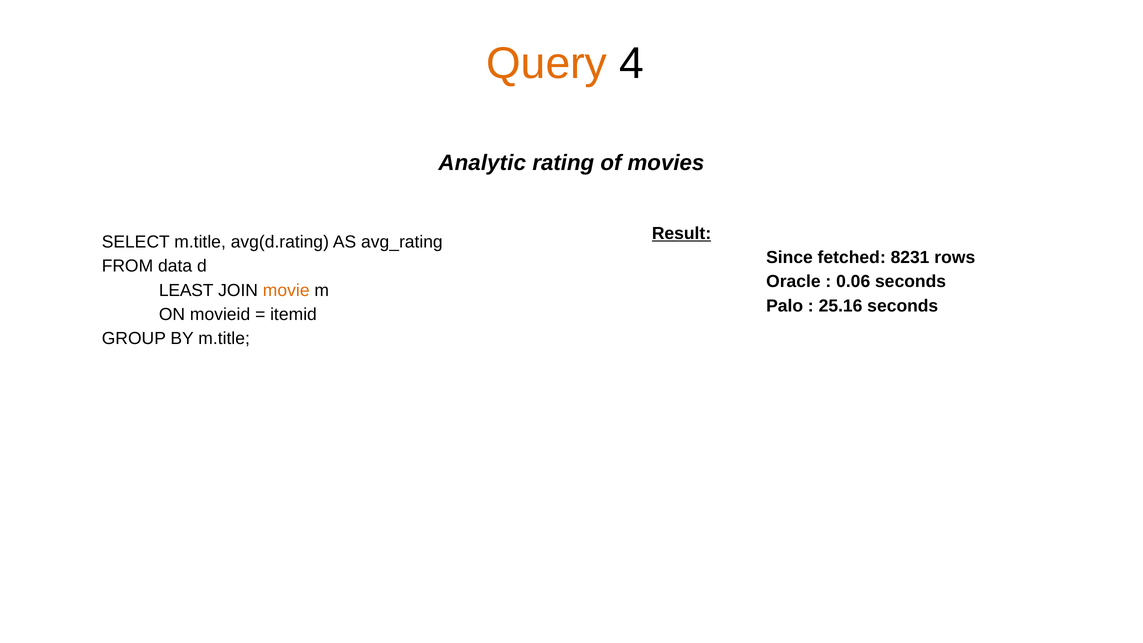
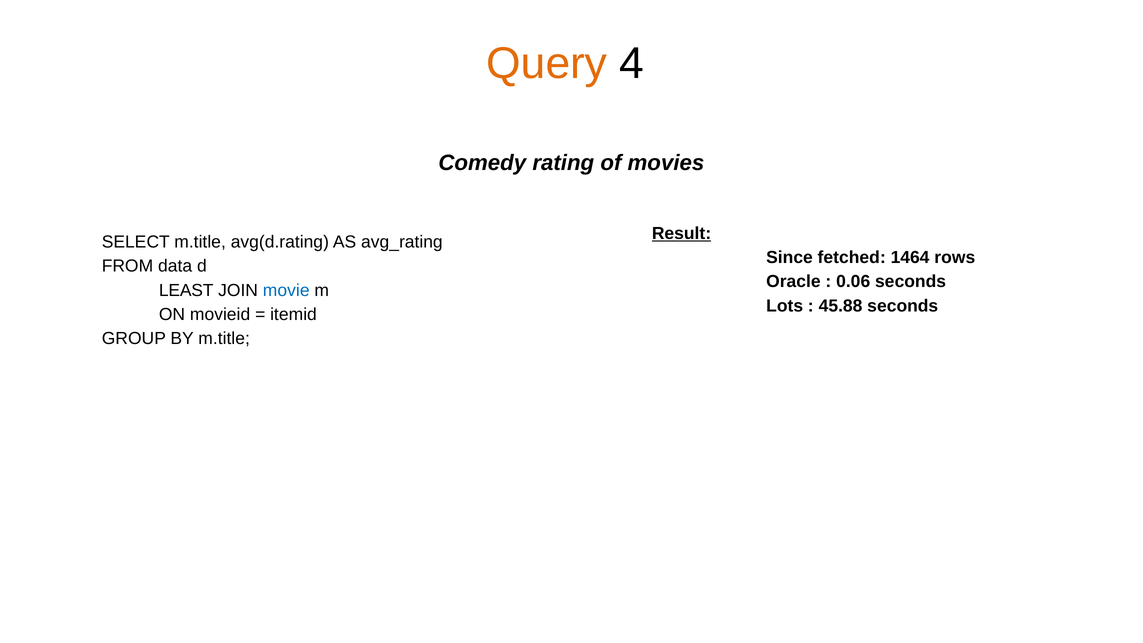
Analytic: Analytic -> Comedy (482, 163)
8231: 8231 -> 1464 (910, 258)
movie colour: orange -> blue (286, 290)
Palo: Palo -> Lots (785, 306)
25.16: 25.16 -> 45.88 (841, 306)
